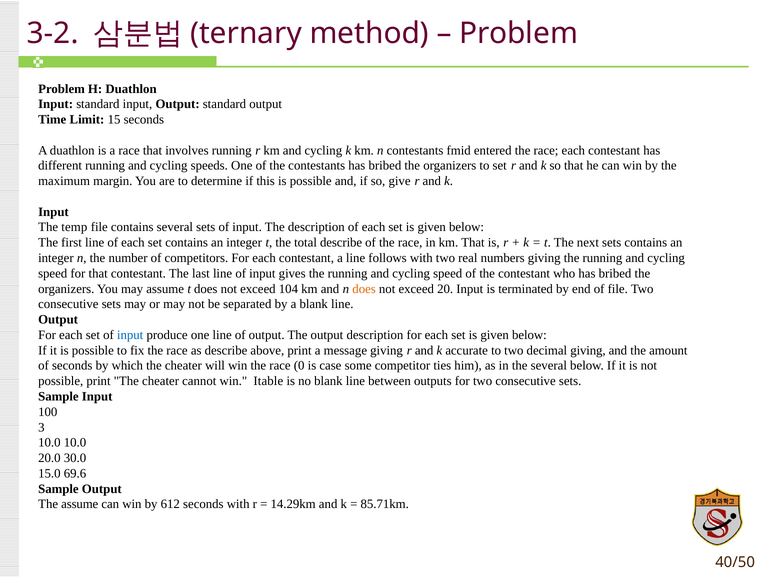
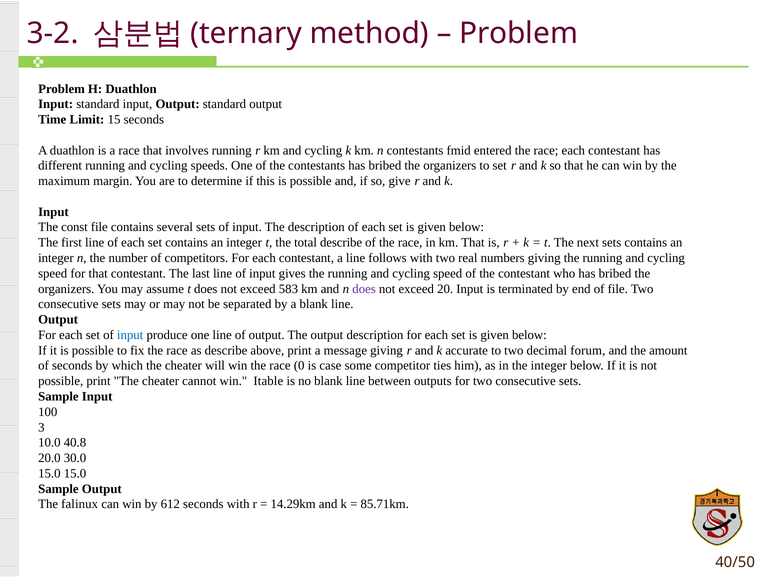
temp: temp -> const (74, 227)
104: 104 -> 583 (288, 289)
does colour: orange -> purple (364, 289)
decimal giving: giving -> forum (588, 350)
the several: several -> integer (549, 366)
10.0 10.0: 10.0 -> 40.8 (75, 442)
15.0 69.6: 69.6 -> 15.0 (75, 473)
The assume: assume -> falinux (80, 504)
